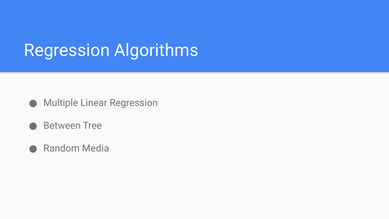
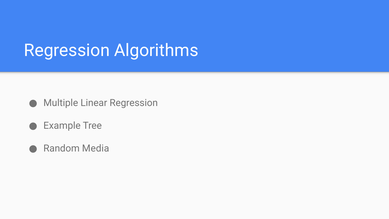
Between: Between -> Example (62, 126)
